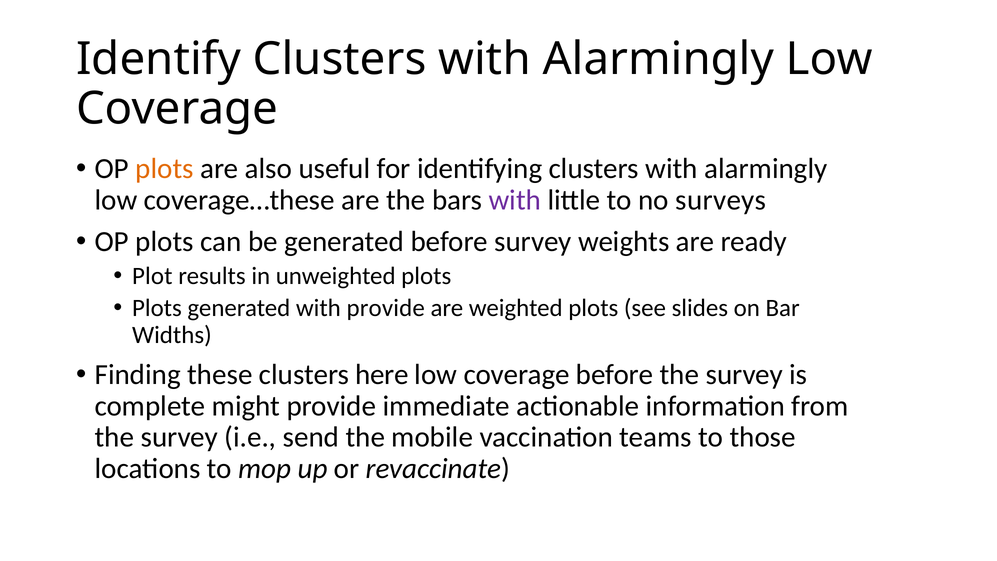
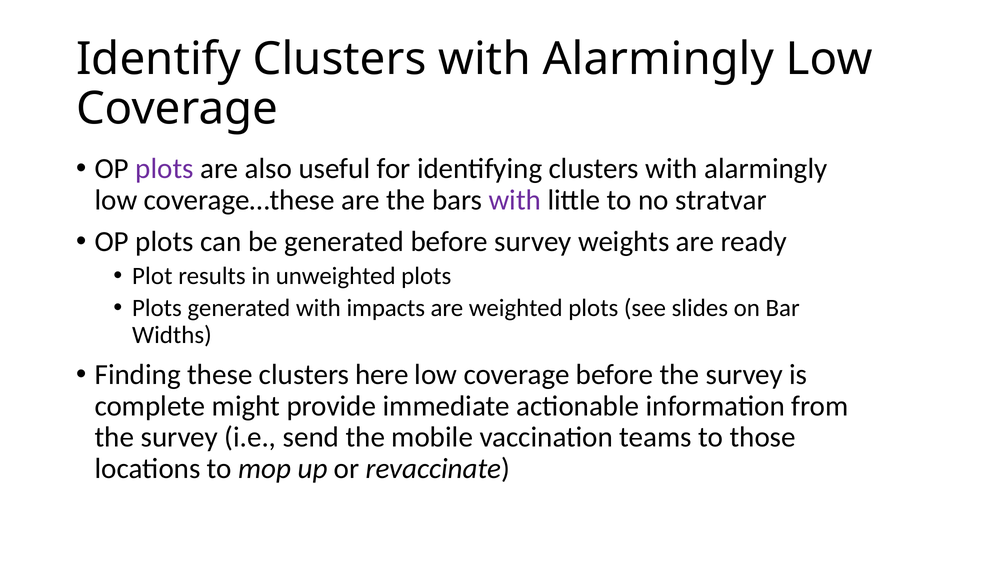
plots colour: orange -> purple (165, 169)
surveys: surveys -> stratvar (721, 200)
with provide: provide -> impacts (386, 308)
